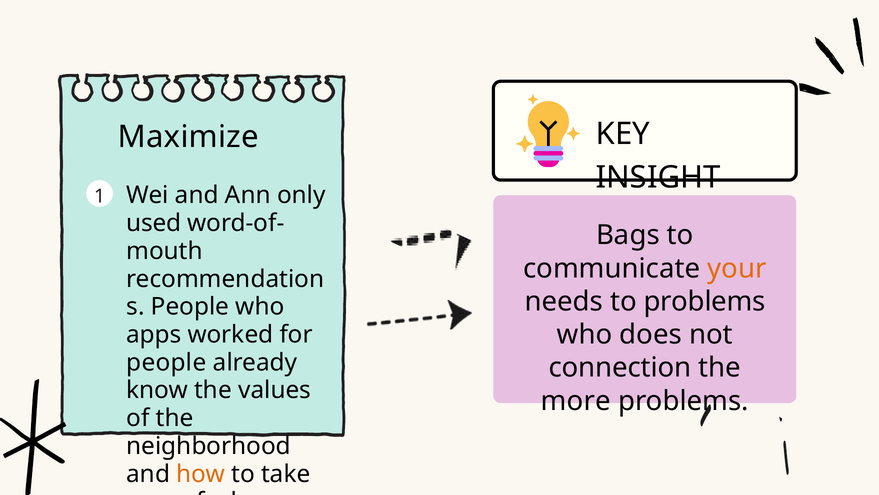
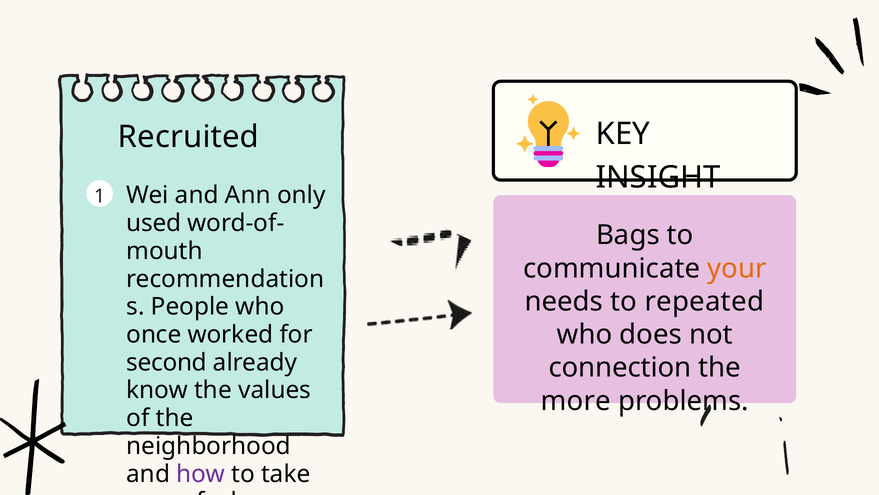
Maximize: Maximize -> Recruited (188, 137)
to problems: problems -> repeated (704, 301)
apps: apps -> once (154, 334)
people: people -> second (167, 362)
how colour: orange -> purple (201, 473)
